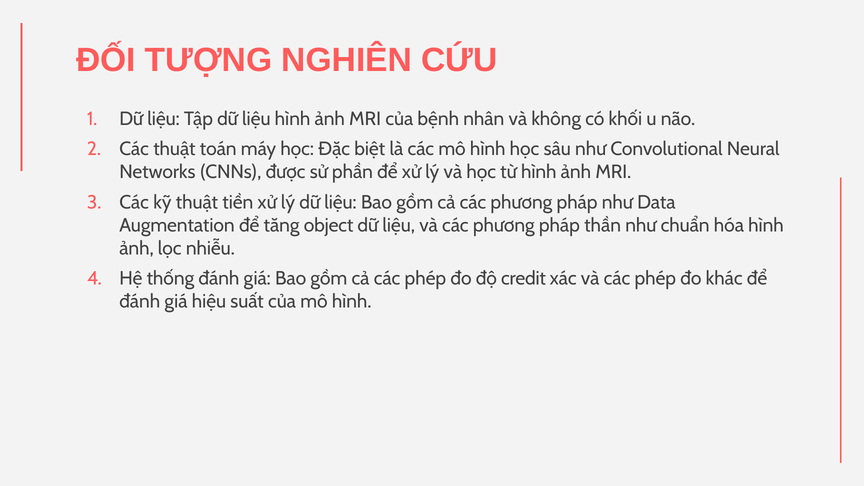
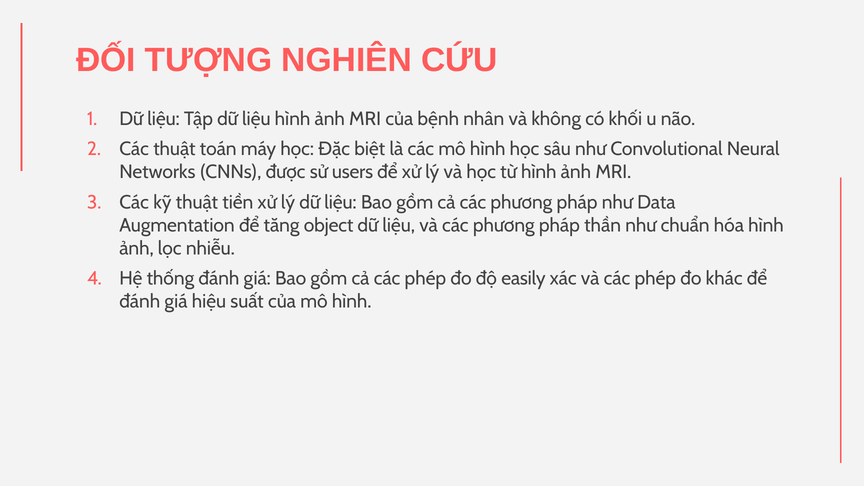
phần: phần -> users (353, 172)
credit: credit -> easily (523, 279)
